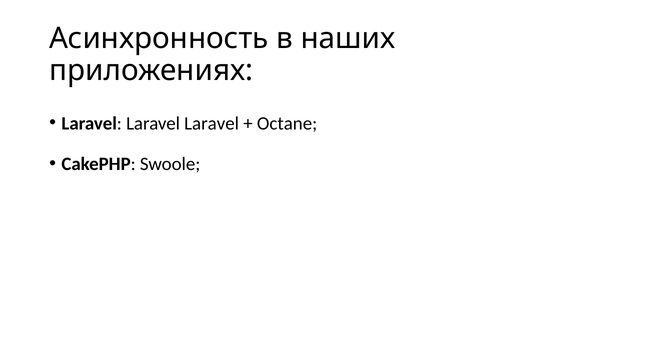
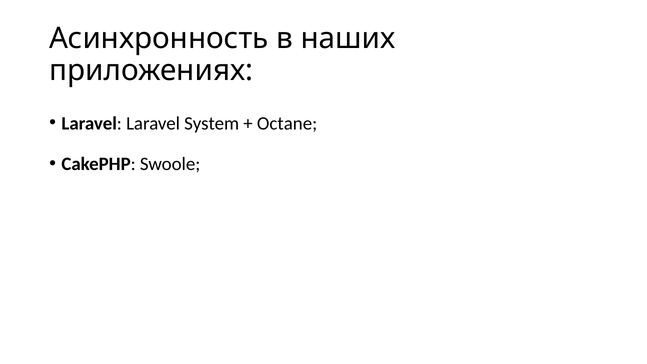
Laravel Laravel Laravel: Laravel -> System (212, 123)
